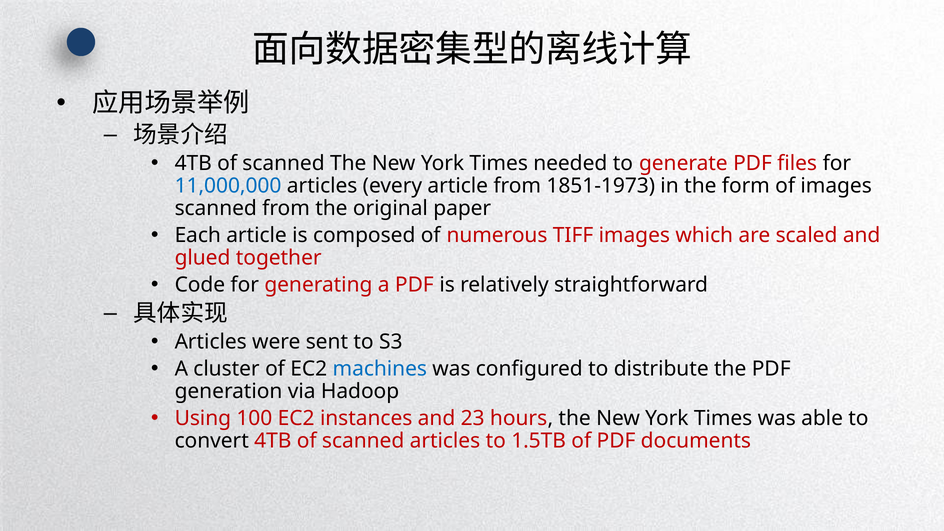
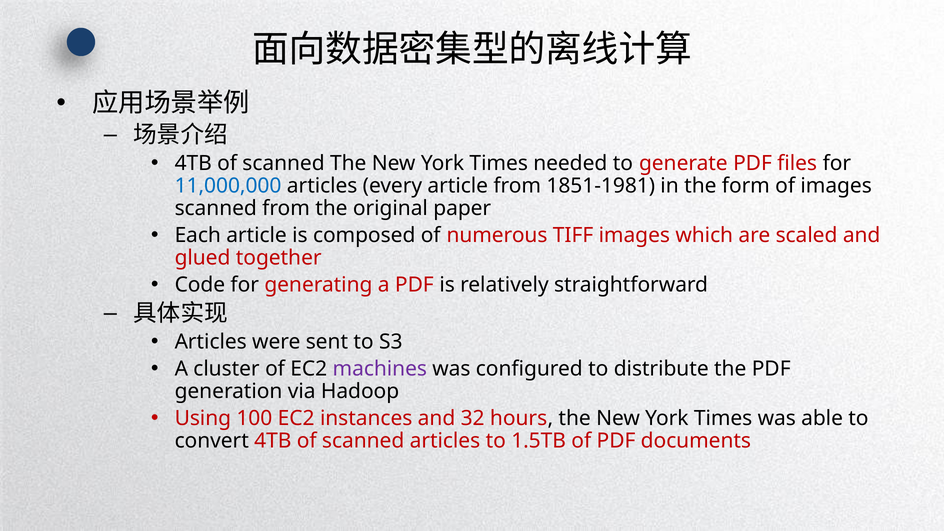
1851-1973: 1851-1973 -> 1851-1981 (601, 186)
machines colour: blue -> purple (380, 369)
23: 23 -> 32 (473, 418)
